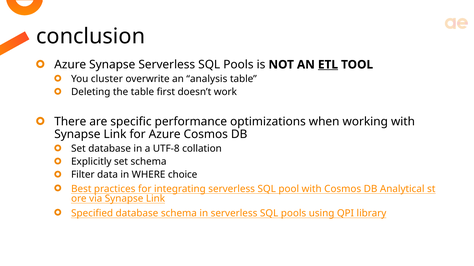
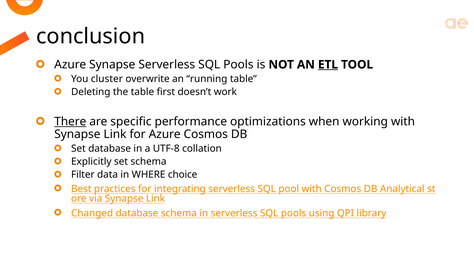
analysis: analysis -> running (207, 79)
There underline: none -> present (70, 122)
Specified: Specified -> Changed (92, 214)
